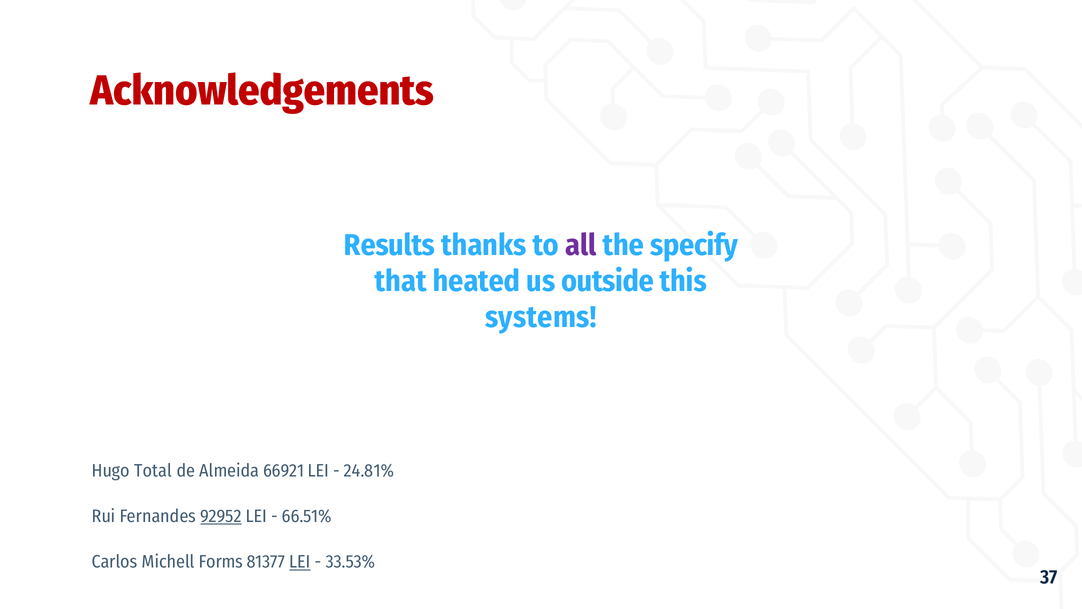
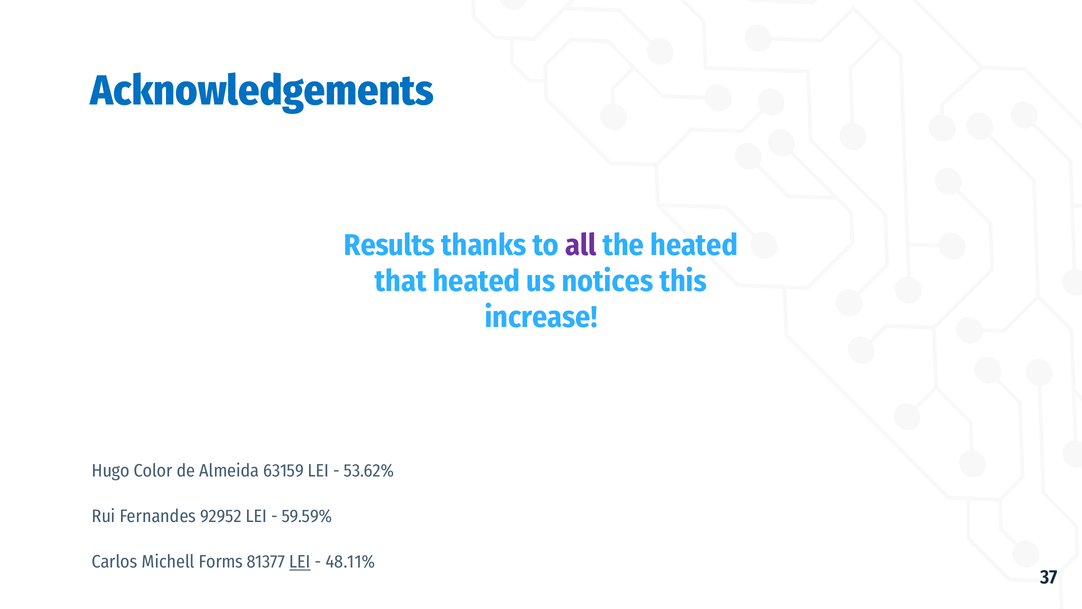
Acknowledgements colour: red -> blue (262, 91)
the specify: specify -> heated (694, 245)
outside: outside -> notices (607, 281)
systems: systems -> increase (541, 317)
Total: Total -> Color (153, 470)
66921: 66921 -> 63159 (284, 470)
24.81%: 24.81% -> 53.62% (369, 470)
92952 underline: present -> none (221, 516)
66.51%: 66.51% -> 59.59% (307, 516)
33.53%: 33.53% -> 48.11% (350, 562)
